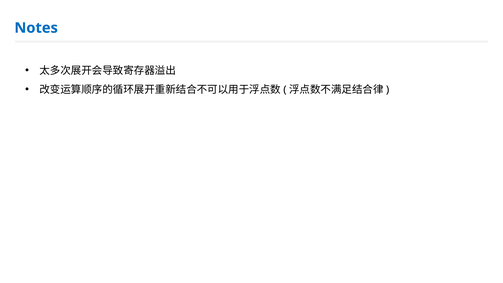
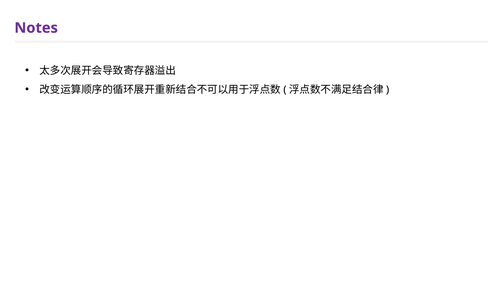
Notes colour: blue -> purple (36, 28)
